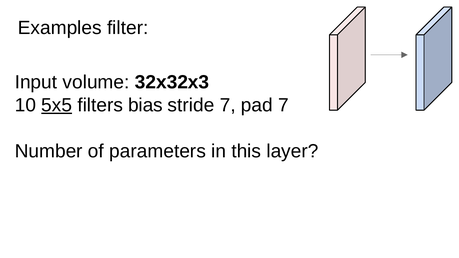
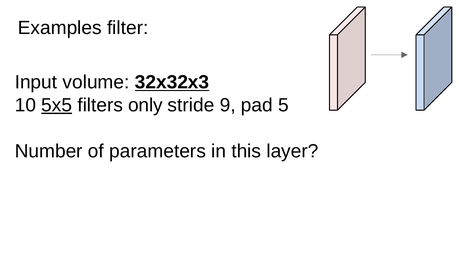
32x32x3 underline: none -> present (172, 82)
bias: bias -> only (145, 105)
stride 7: 7 -> 9 (228, 105)
pad 7: 7 -> 5 (283, 105)
